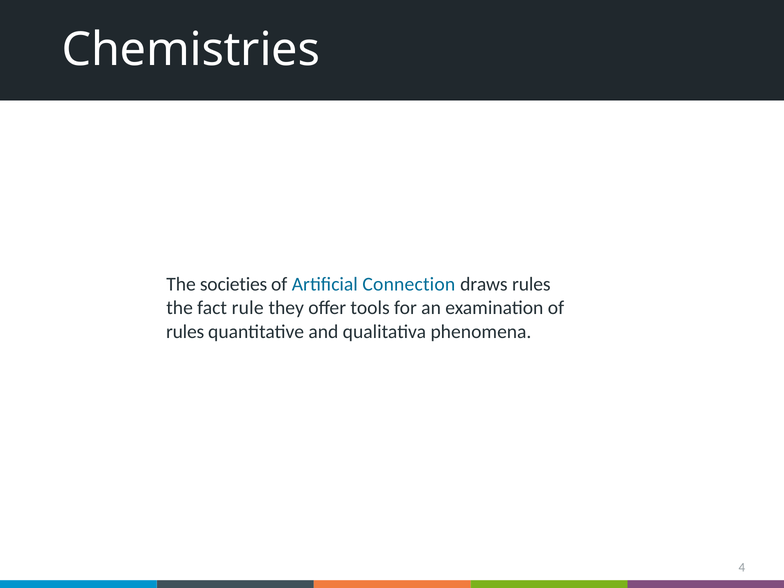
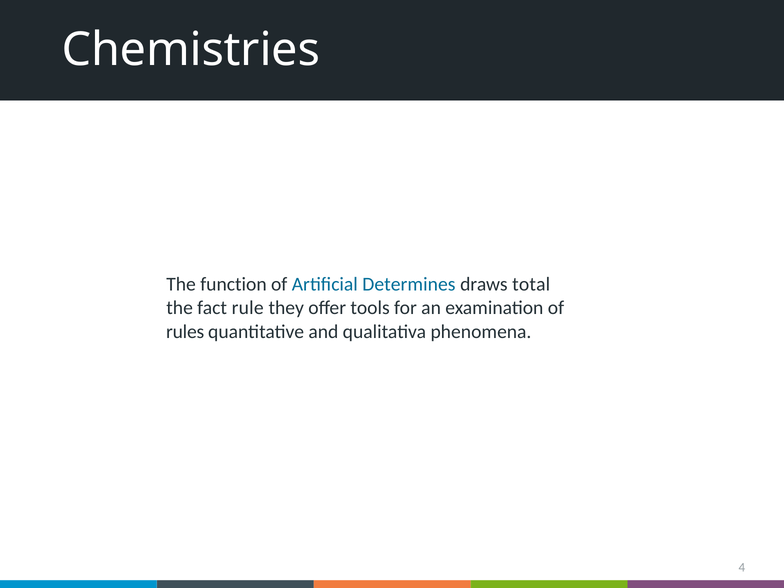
societies: societies -> function (233, 285)
Connection: Connection -> Determines (409, 285)
draws rules: rules -> total (531, 285)
